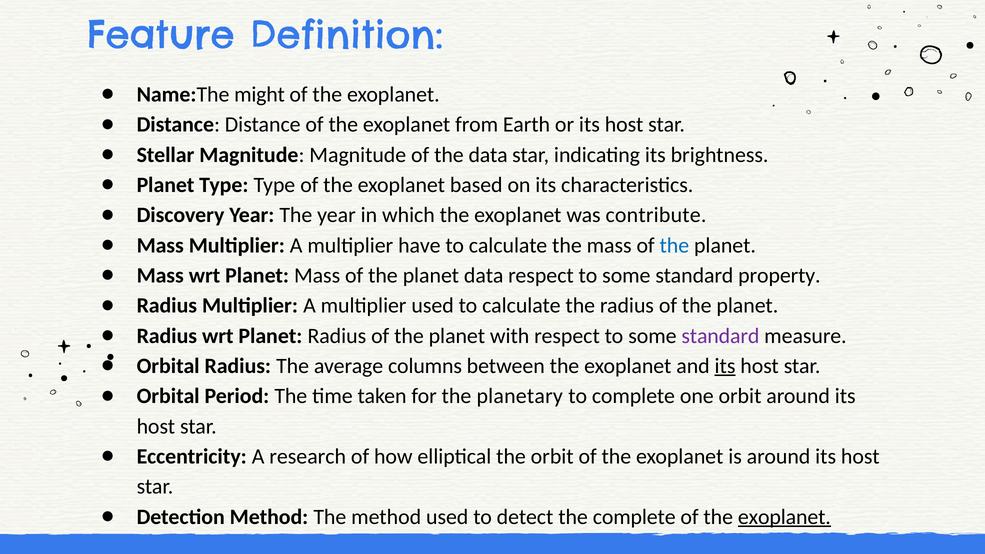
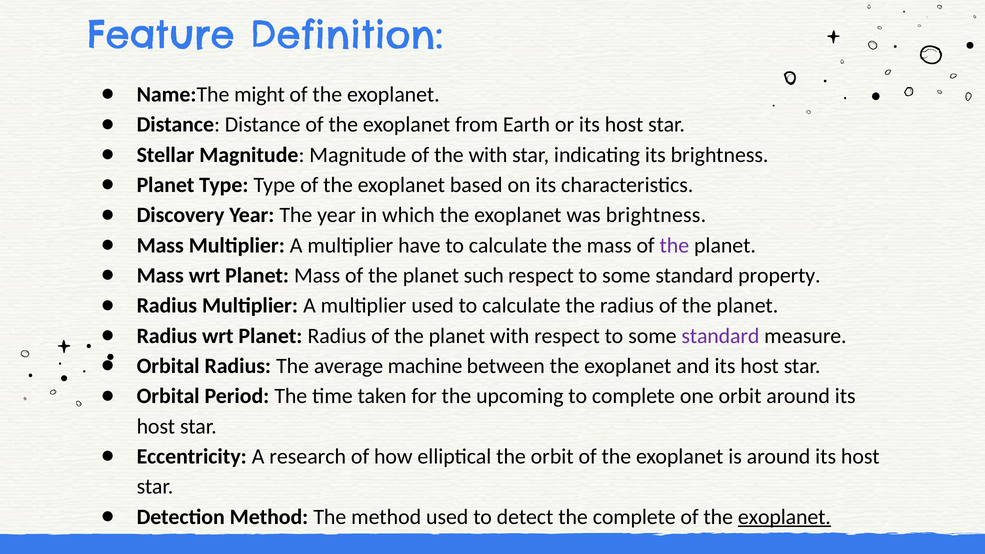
the data: data -> with (488, 155)
was contribute: contribute -> brightness (656, 215)
the colour: blue -> purple (674, 245)
planet data: data -> such (484, 276)
columns: columns -> machine (425, 366)
its underline: present -> none (725, 366)
planetary: planetary -> upcoming (520, 396)
